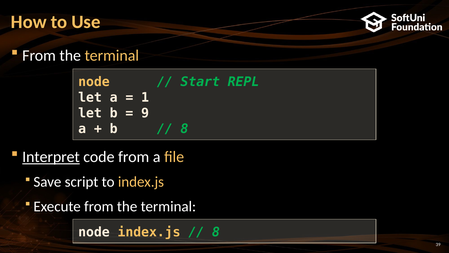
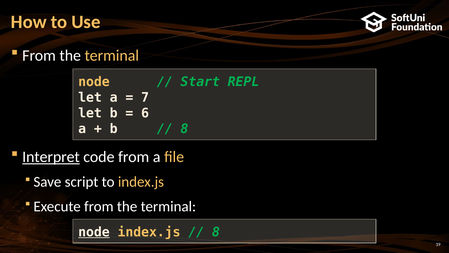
1: 1 -> 7 (145, 97)
9: 9 -> 6 (145, 113)
node underline: none -> present (94, 232)
